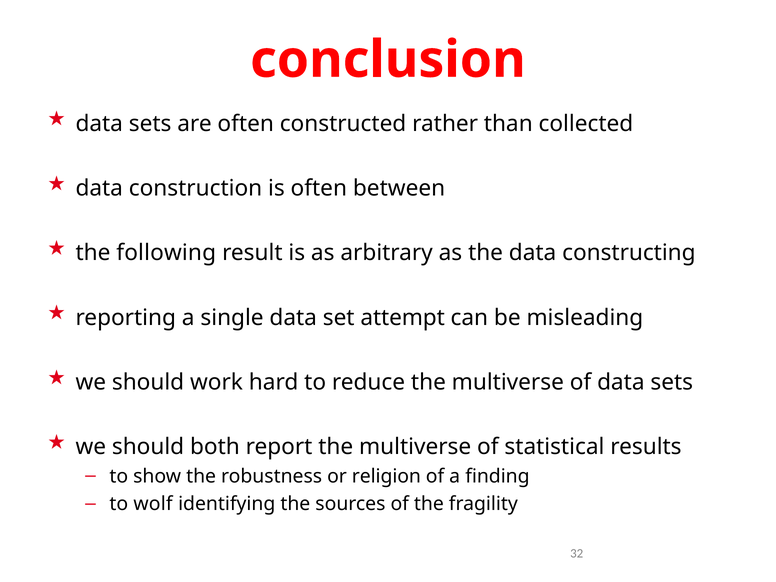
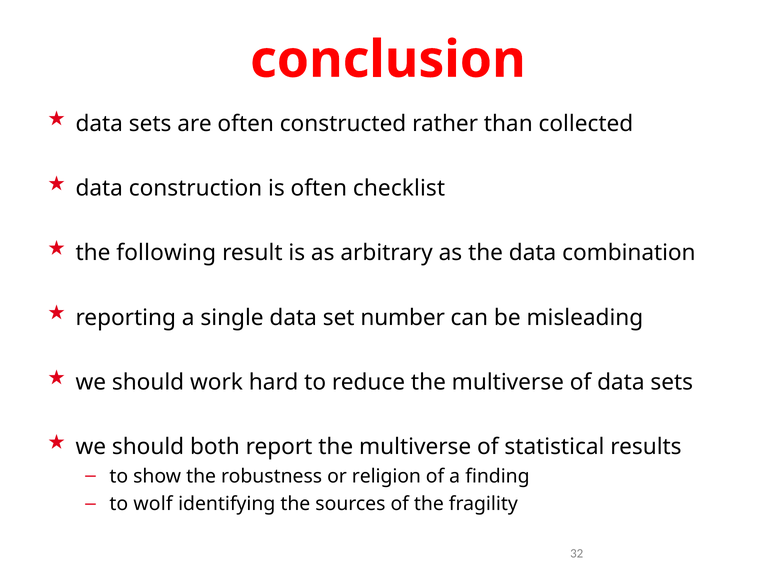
between: between -> checklist (399, 188)
constructing: constructing -> combination (629, 253)
attempt: attempt -> number (403, 318)
